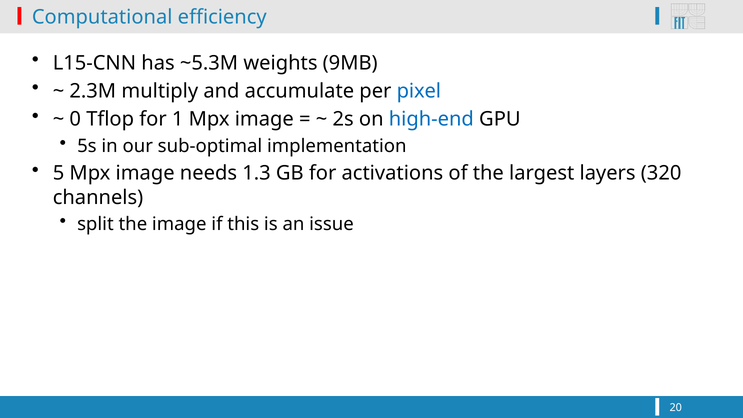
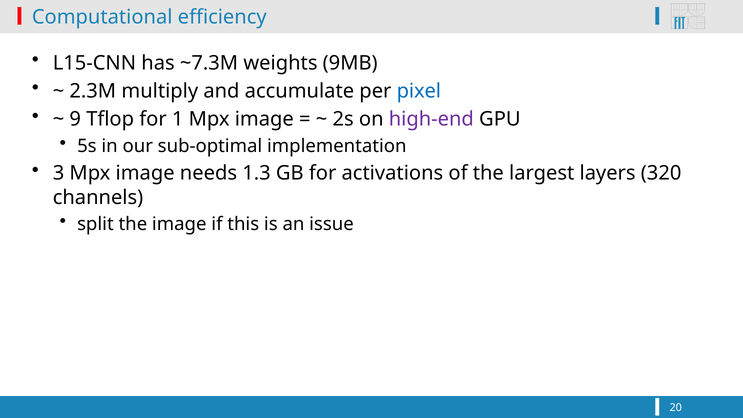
~5.3M: ~5.3M -> ~7.3M (209, 63)
0: 0 -> 9 (75, 119)
high-end colour: blue -> purple (431, 119)
5: 5 -> 3 (59, 173)
